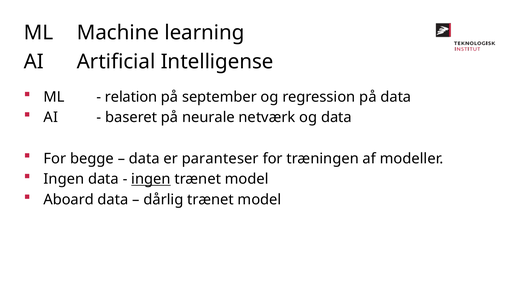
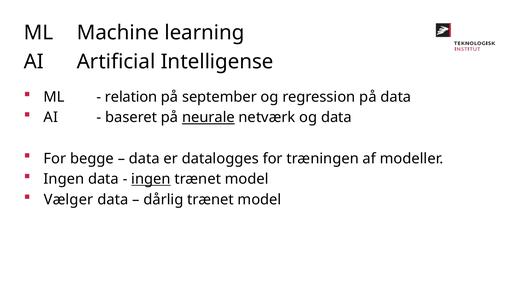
neurale underline: none -> present (208, 118)
paranteser: paranteser -> datalogges (220, 159)
Aboard: Aboard -> Vælger (69, 200)
